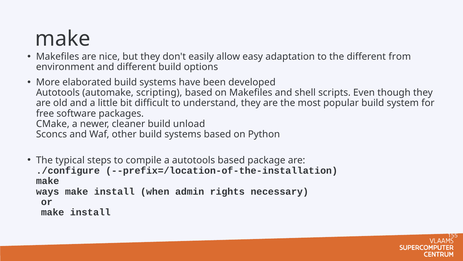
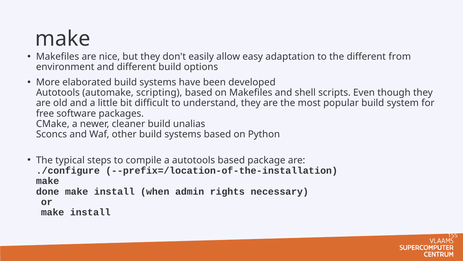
unload: unload -> unalias (189, 124)
ways: ways -> done (48, 191)
